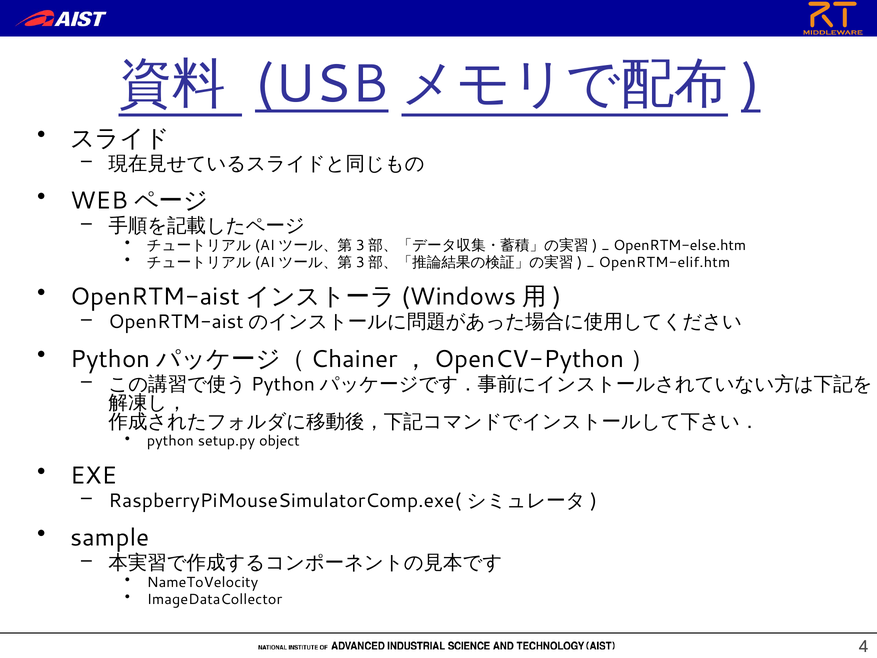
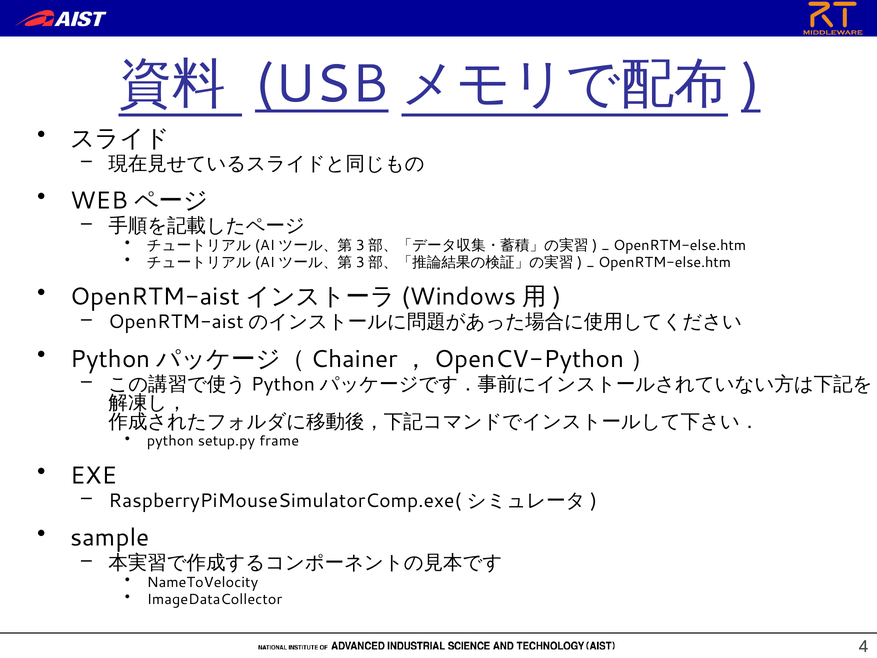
OpenRTM-elif.htm: OpenRTM-elif.htm -> OpenRTM-else.htm (665, 262)
object: object -> frame (279, 441)
